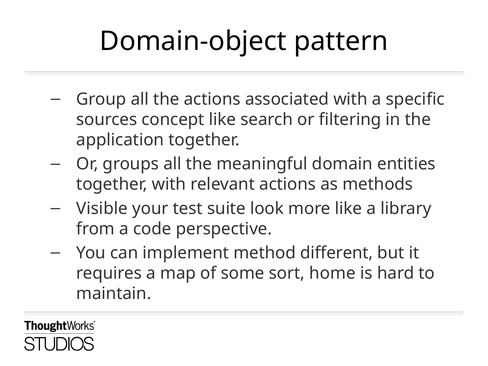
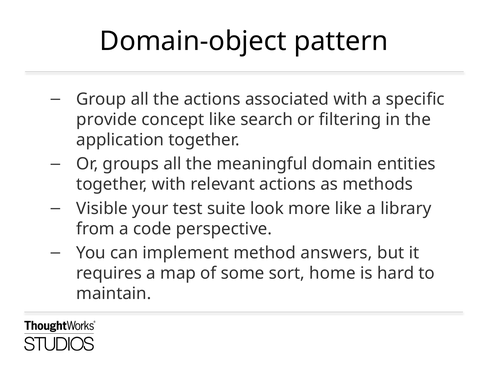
sources: sources -> provide (107, 120)
different: different -> answers (337, 253)
